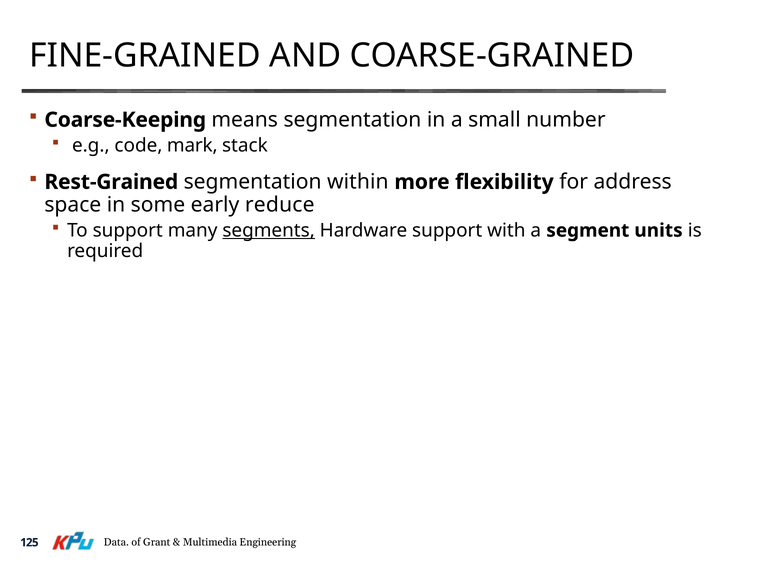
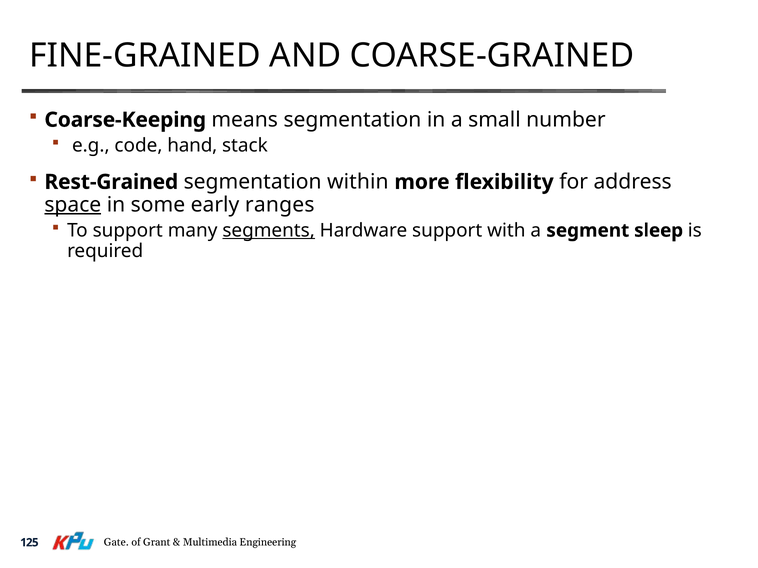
mark: mark -> hand (192, 146)
space underline: none -> present (73, 205)
reduce: reduce -> ranges (280, 205)
units: units -> sleep (659, 231)
Data: Data -> Gate (116, 543)
